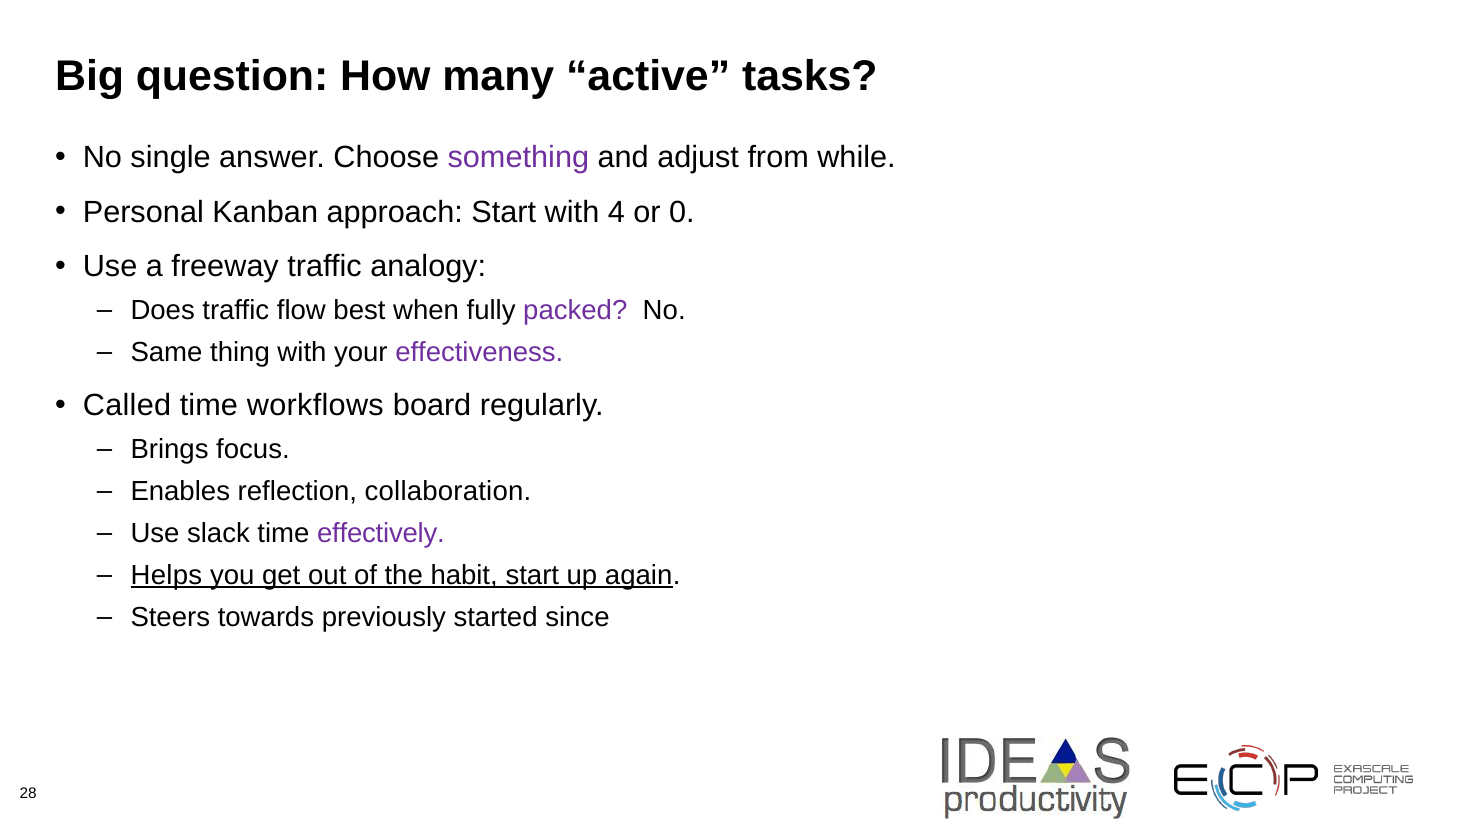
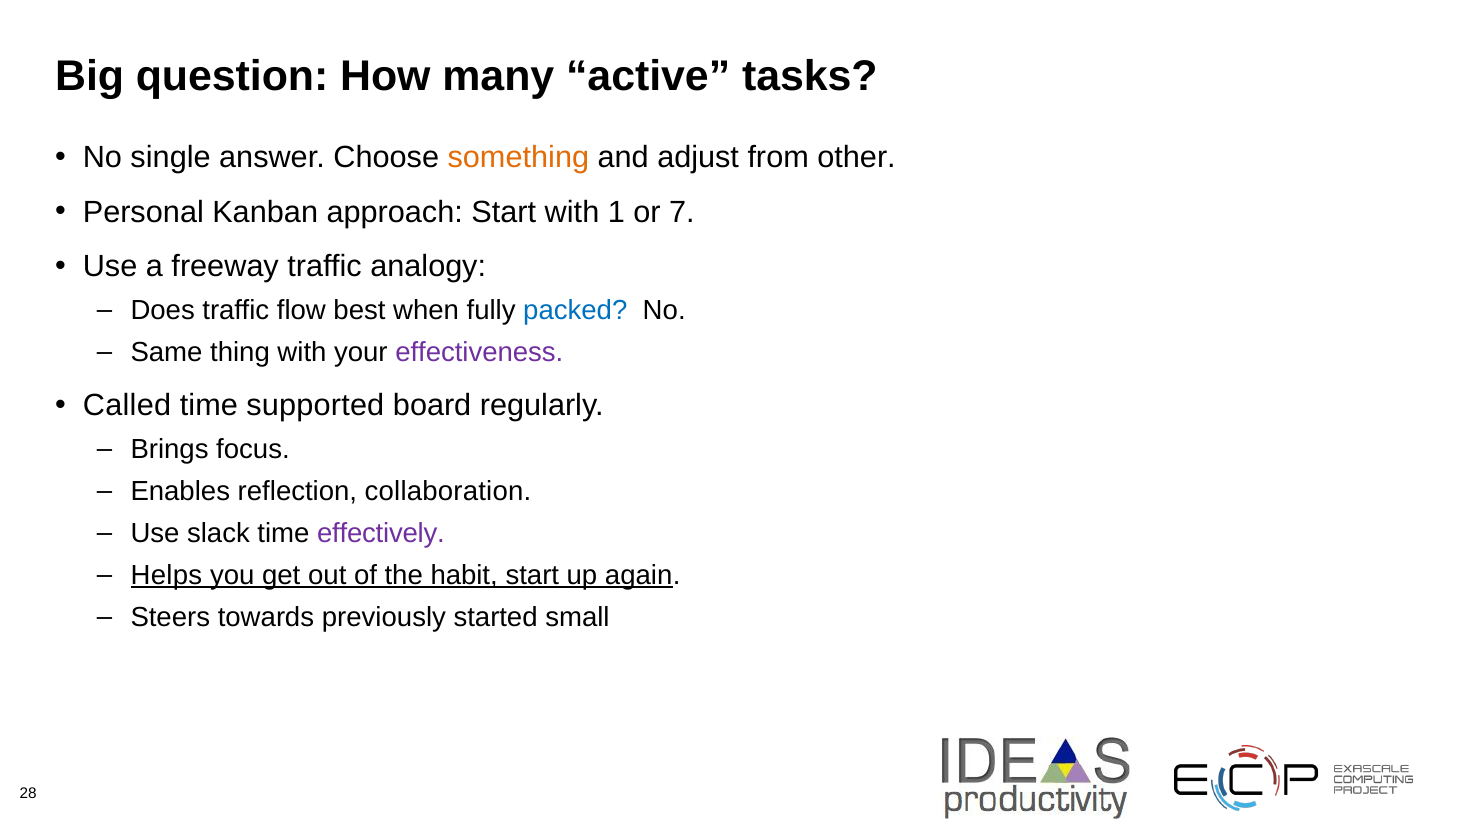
something colour: purple -> orange (518, 158)
while: while -> other (857, 158)
4: 4 -> 1 (616, 212)
0: 0 -> 7 (682, 212)
packed colour: purple -> blue (575, 310)
workflows: workflows -> supported (315, 405)
since: since -> small (577, 617)
